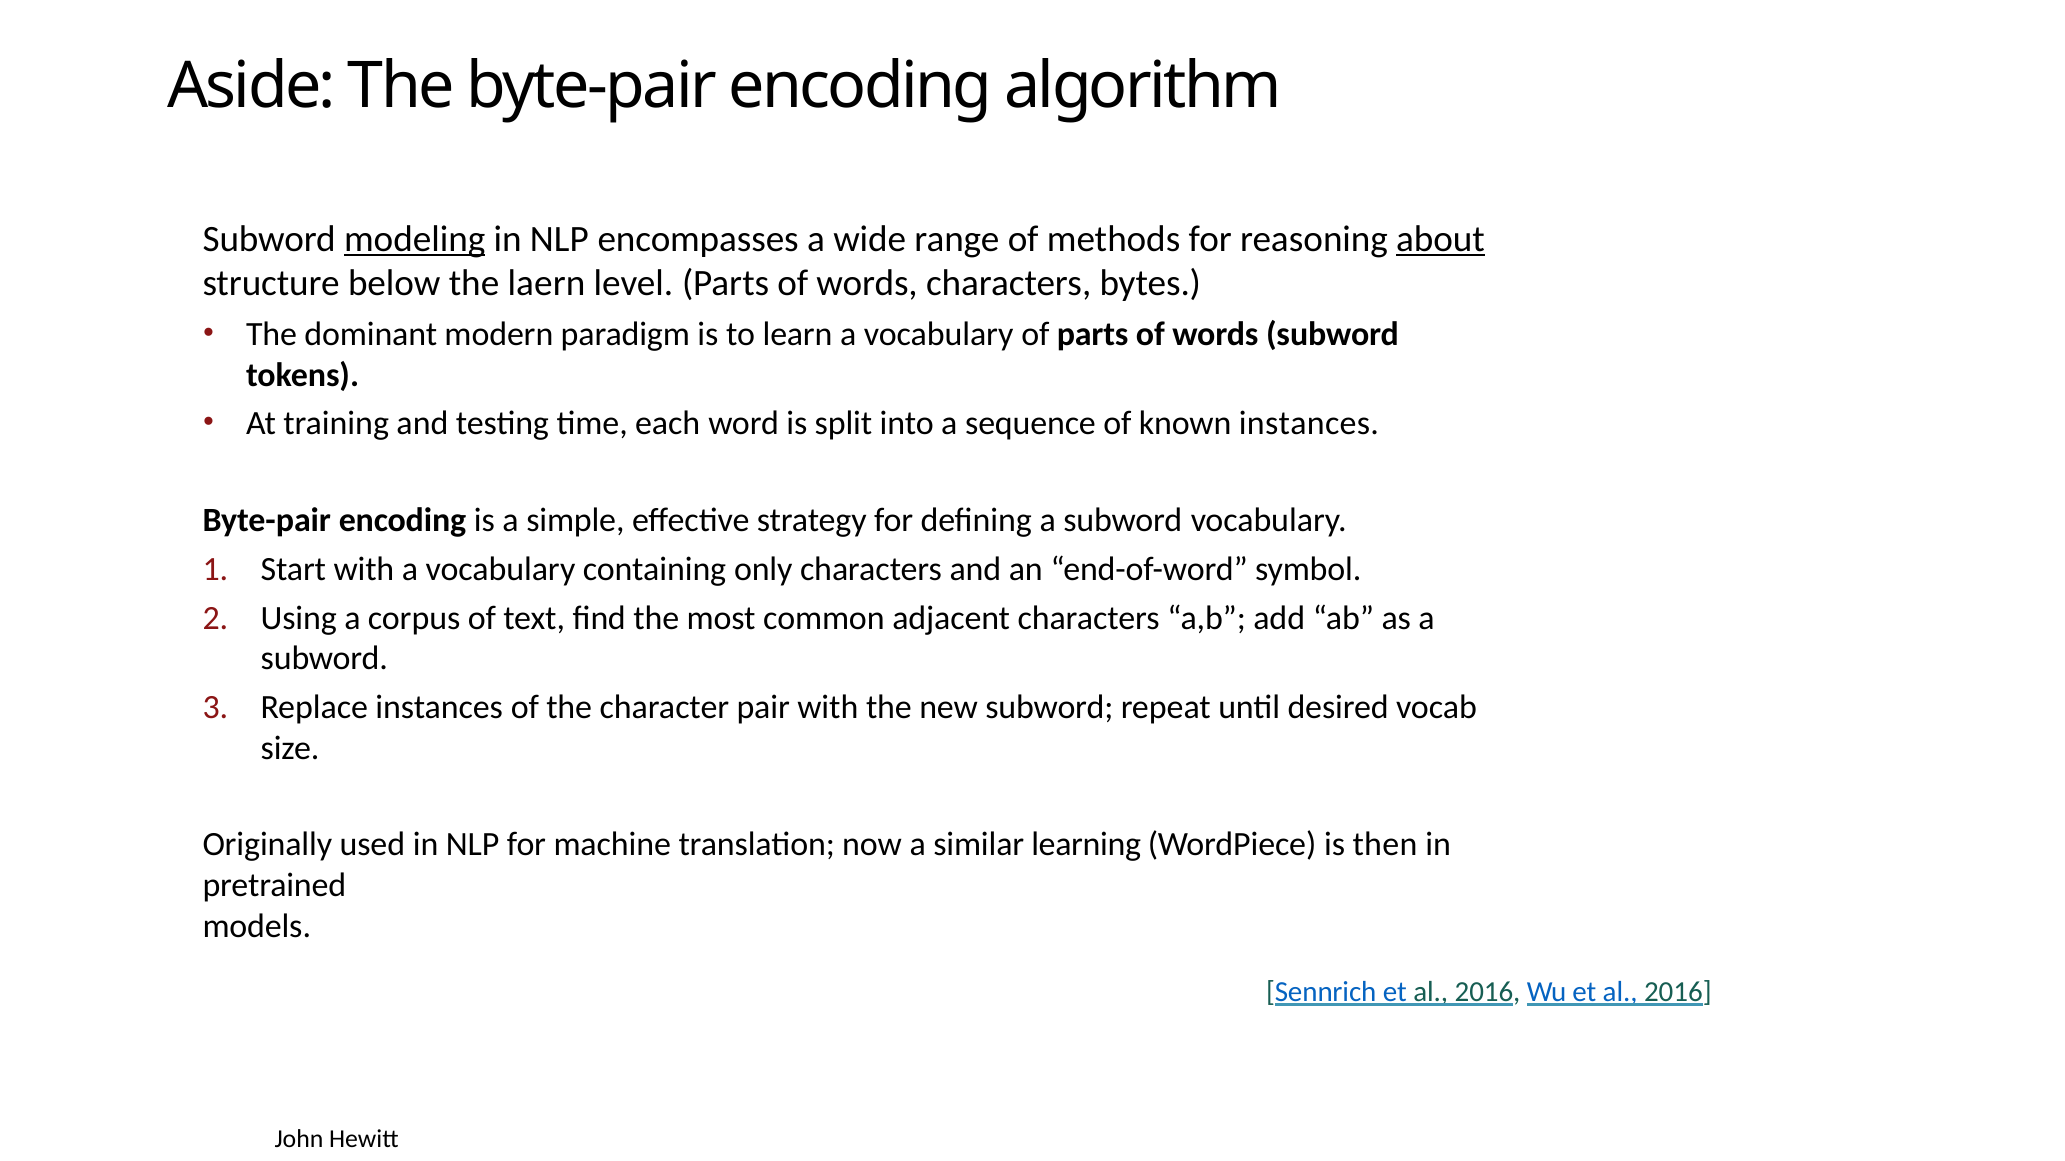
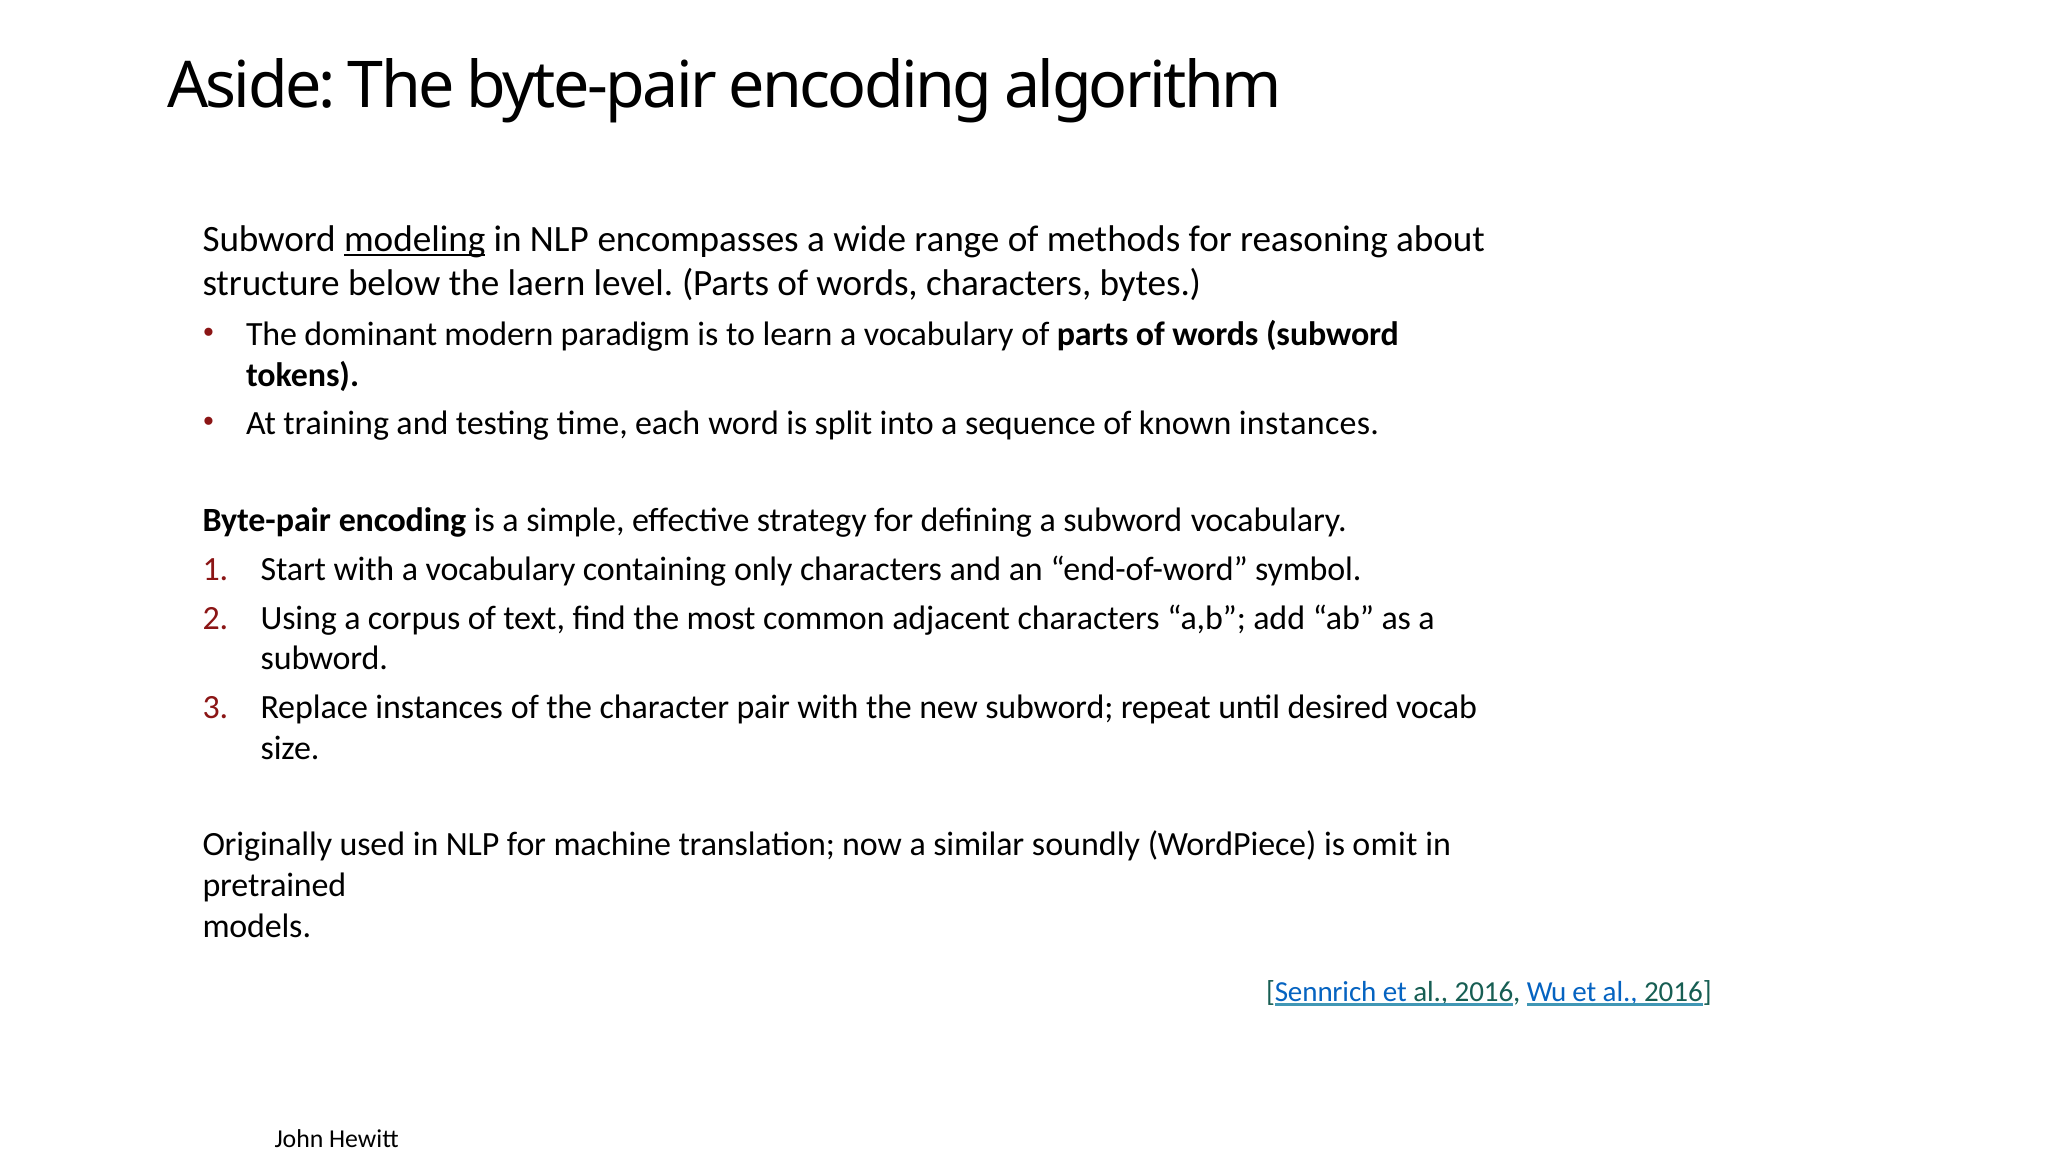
about underline: present -> none (1441, 239)
learning: learning -> soundly (1086, 845)
then: then -> omit (1385, 845)
